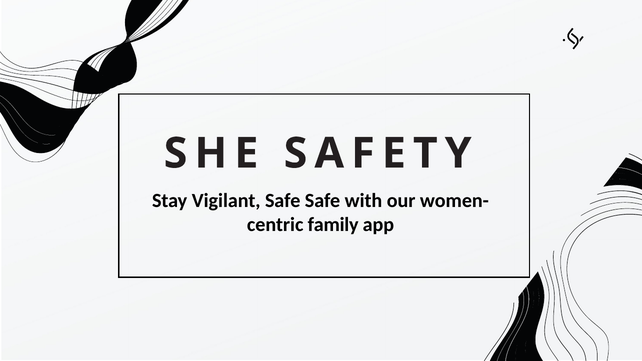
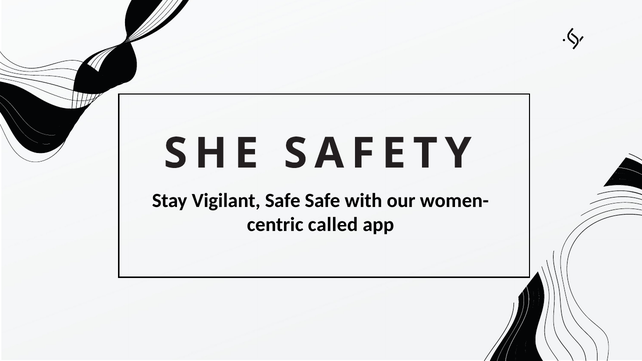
family: family -> called (333, 225)
